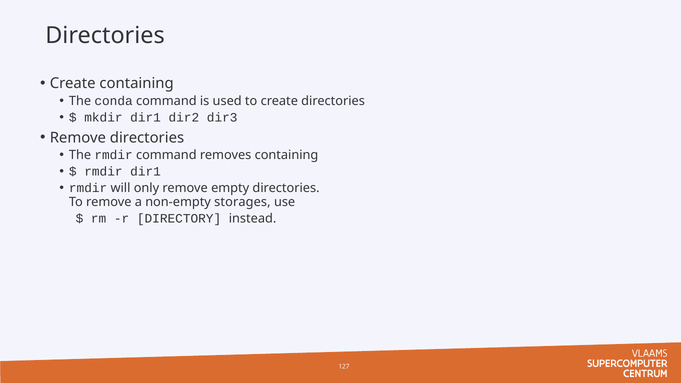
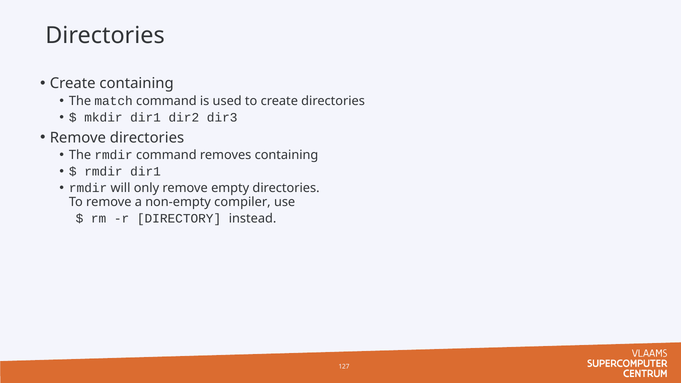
conda: conda -> match (114, 101)
storages: storages -> compiler (242, 202)
